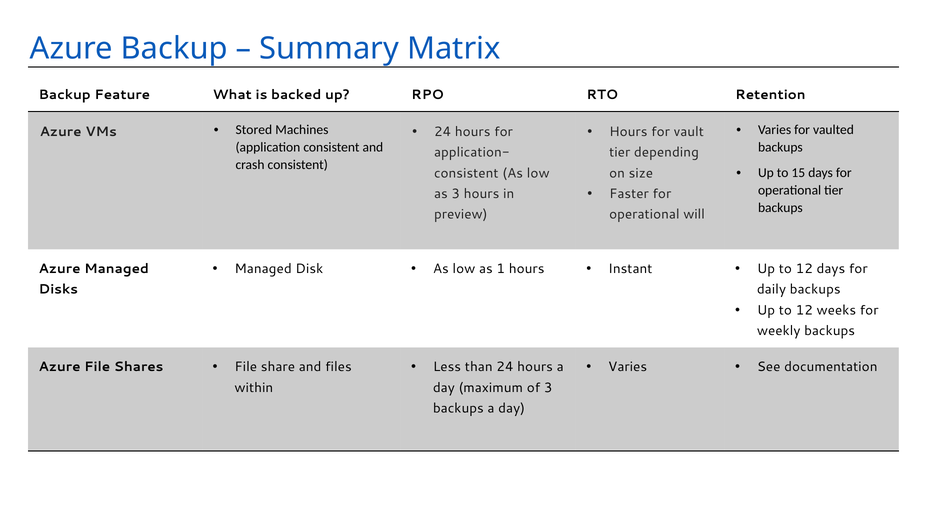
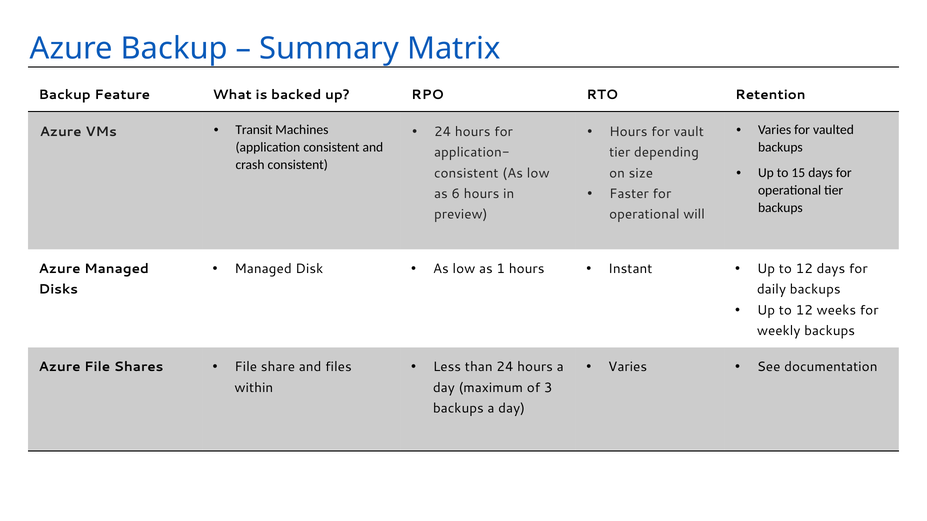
Stored: Stored -> Transit (254, 130)
as 3: 3 -> 6 (456, 194)
